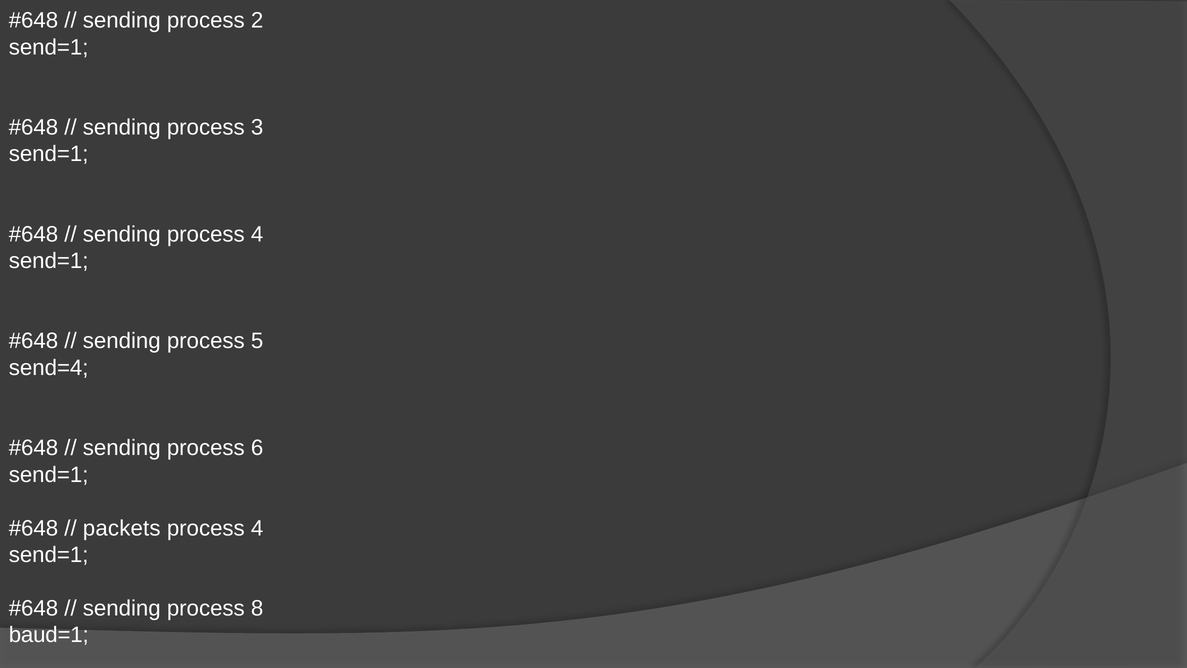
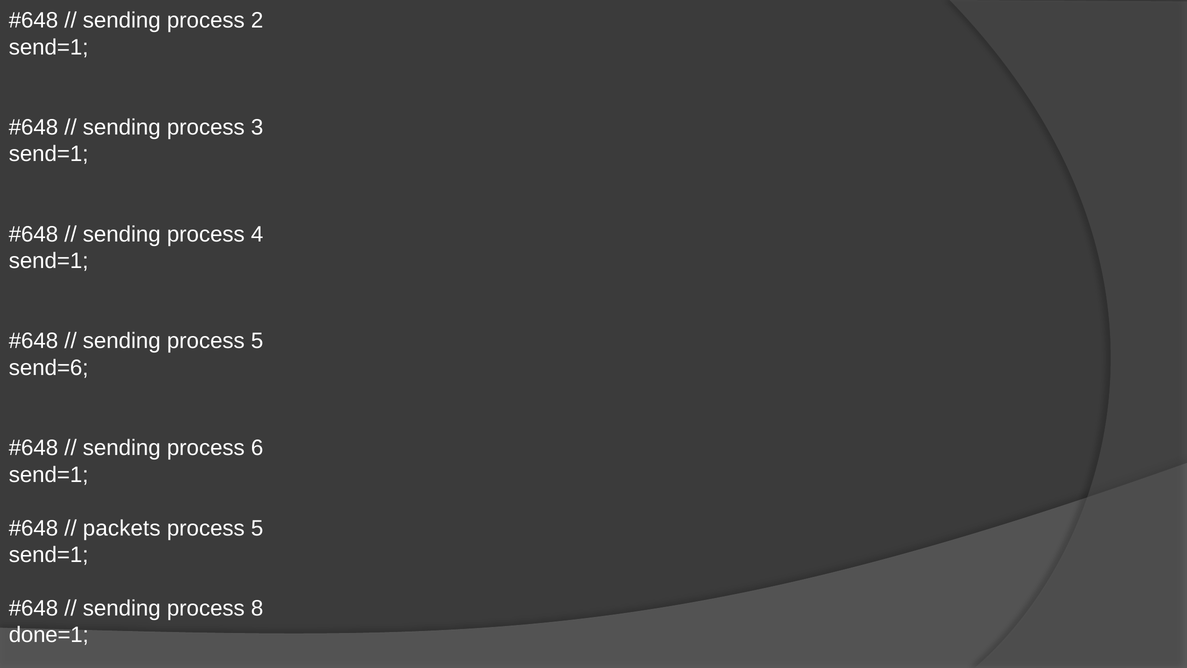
send=4: send=4 -> send=6 (49, 368)
4: 4 -> 5 (257, 528)
baud=1: baud=1 -> done=1 (49, 635)
